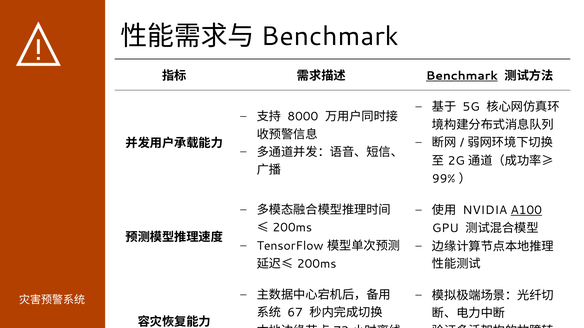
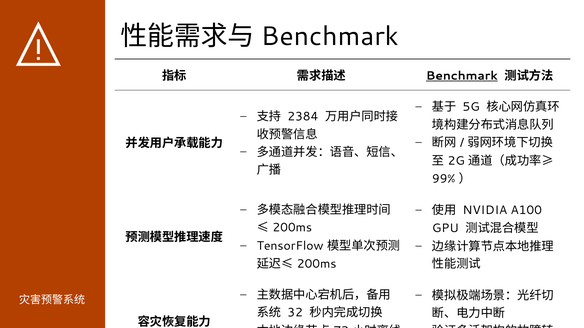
8000: 8000 -> 2384 (303, 117)
A100 underline: present -> none (526, 211)
67: 67 -> 32 (295, 313)
